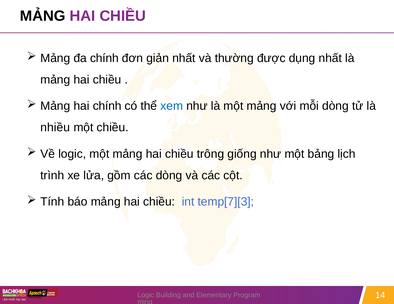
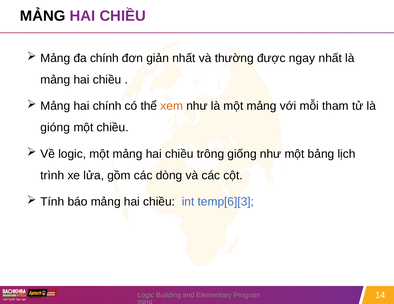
dụng: dụng -> ngay (302, 58)
xem colour: blue -> orange (172, 106)
mỗi dòng: dòng -> tham (335, 106)
nhiều: nhiều -> gióng (55, 128)
temp[7][3: temp[7][3 -> temp[6][3 (226, 202)
